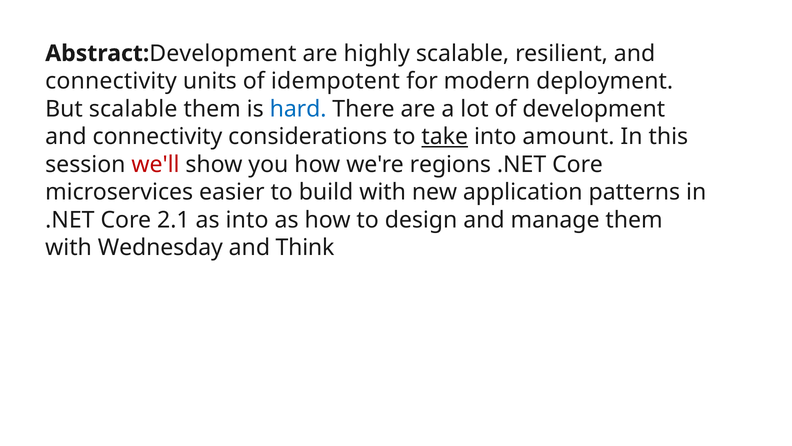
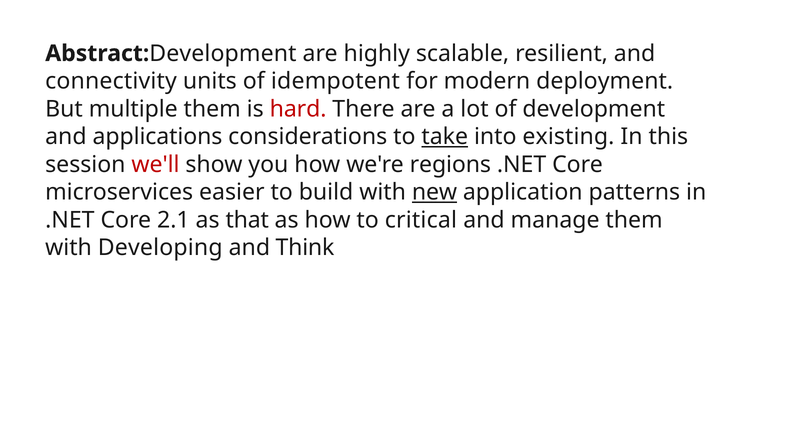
But scalable: scalable -> multiple (133, 109)
hard colour: blue -> red (298, 109)
connectivity: connectivity -> applications (157, 137)
amount: amount -> existing (568, 137)
new underline: none -> present (435, 192)
as into: into -> that (247, 220)
design: design -> critical (421, 220)
Wednesday: Wednesday -> Developing (160, 248)
